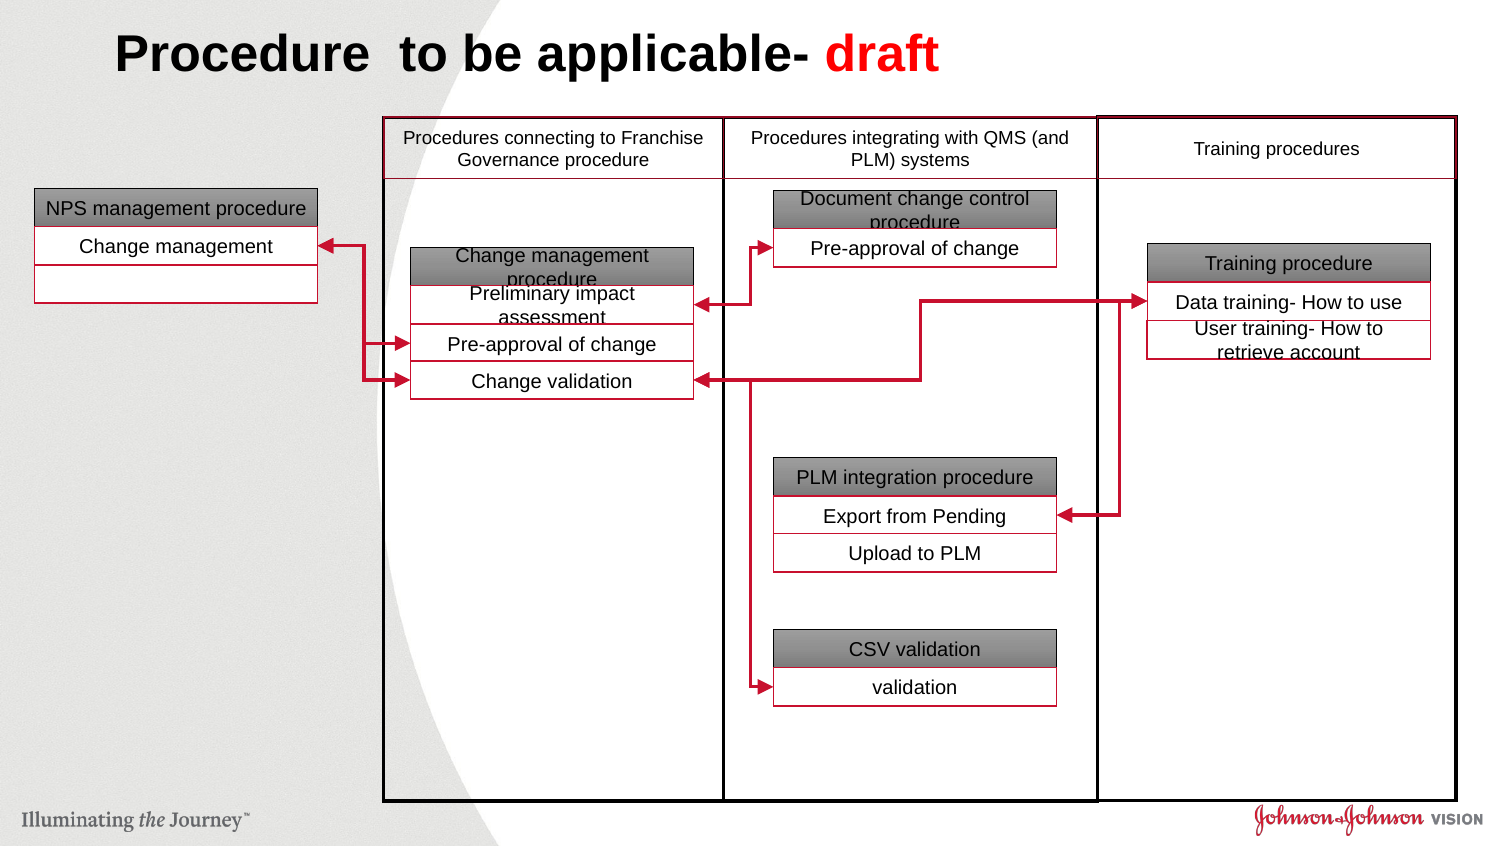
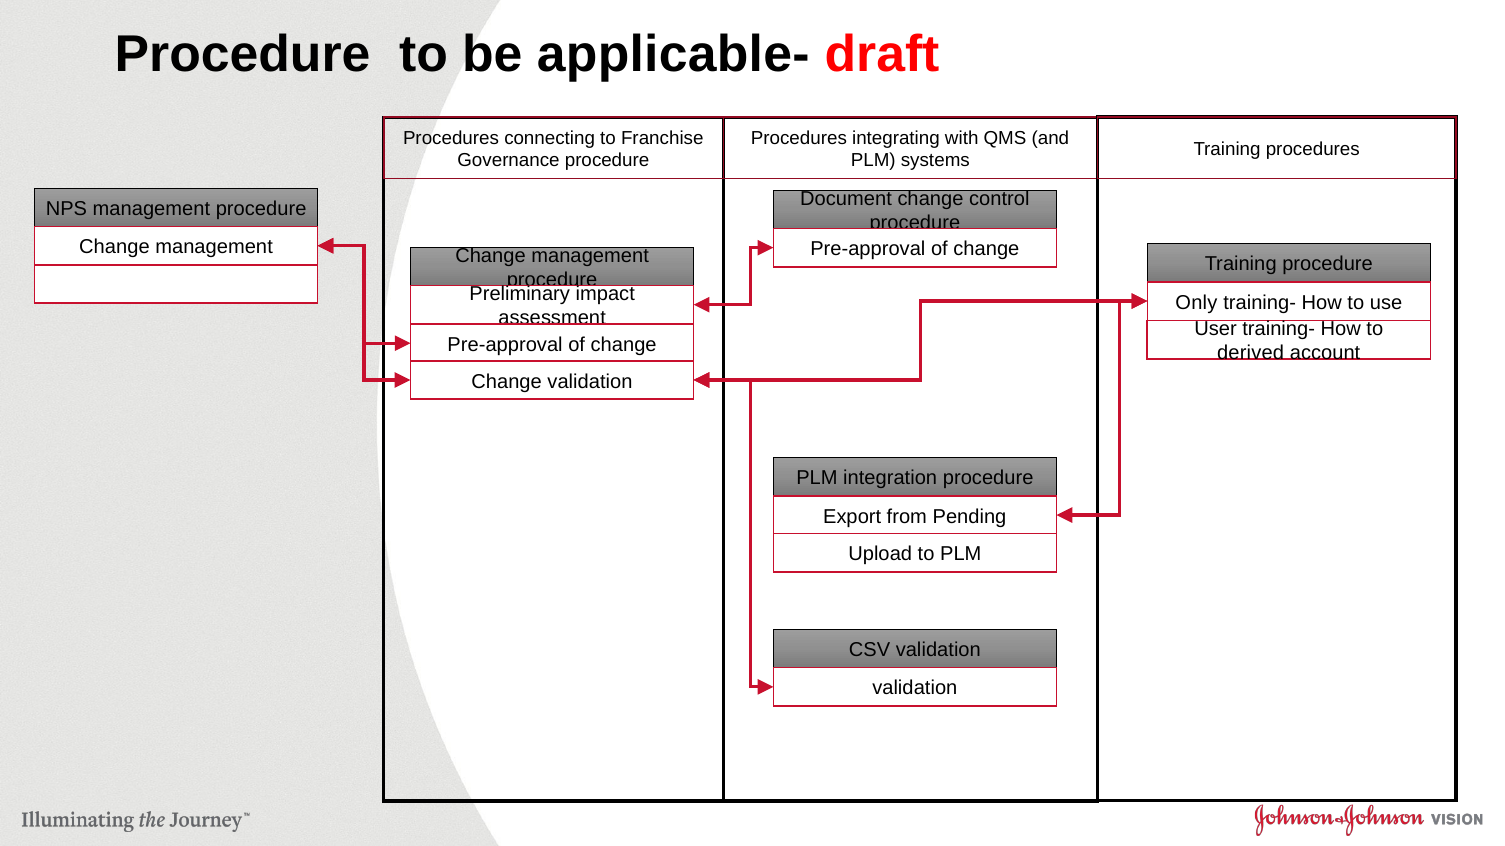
Data: Data -> Only (1196, 303)
retrieve: retrieve -> derived (1251, 353)
